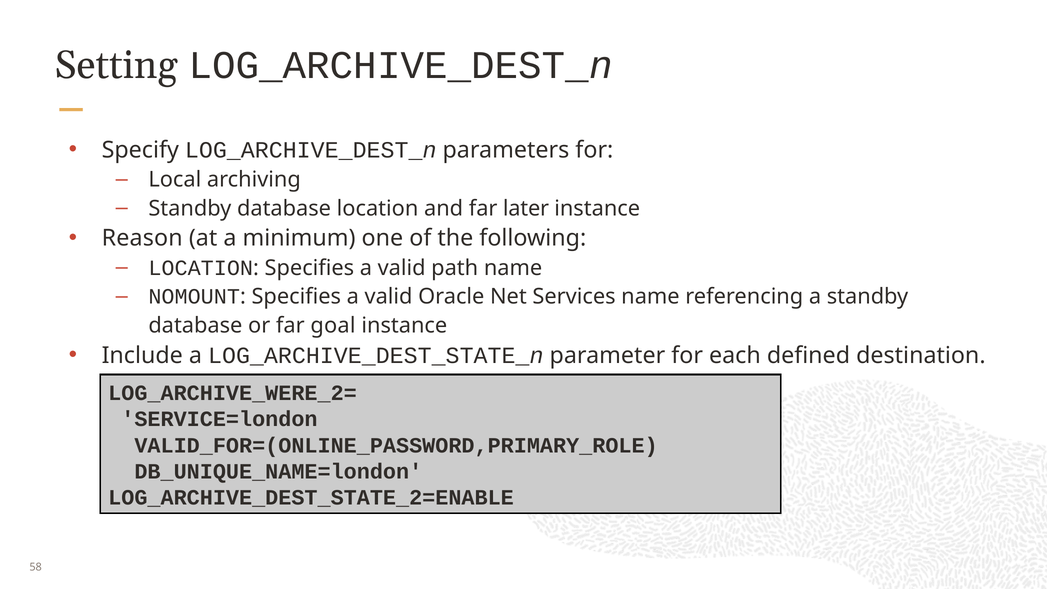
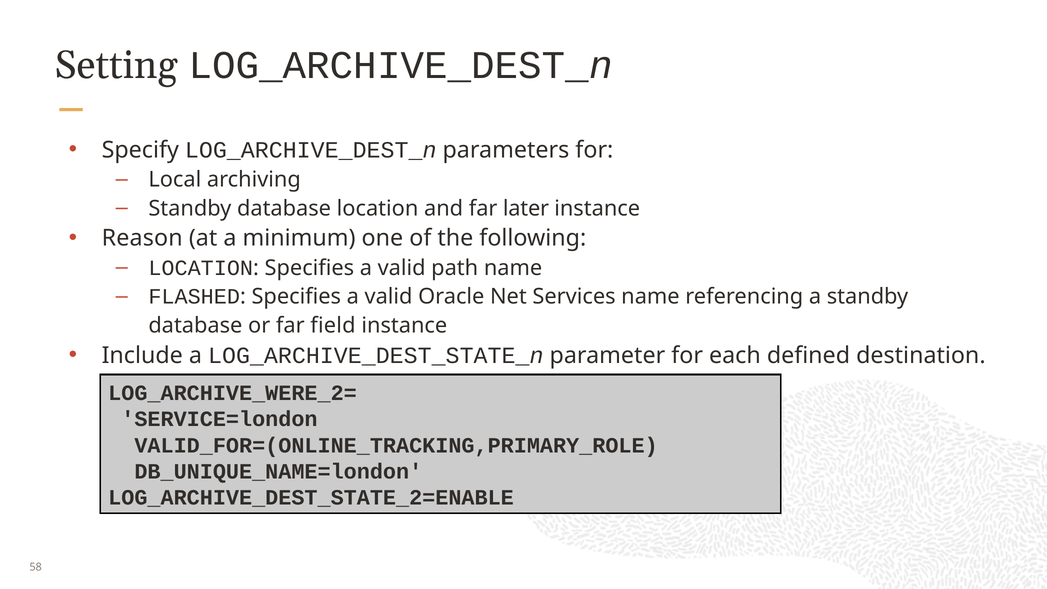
NOMOUNT: NOMOUNT -> FLASHED (194, 297)
goal: goal -> field (333, 325)
VALID_FOR=(ONLINE_PASSWORD,PRIMARY_ROLE: VALID_FOR=(ONLINE_PASSWORD,PRIMARY_ROLE -> VALID_FOR=(ONLINE_TRACKING,PRIMARY_ROLE (396, 445)
